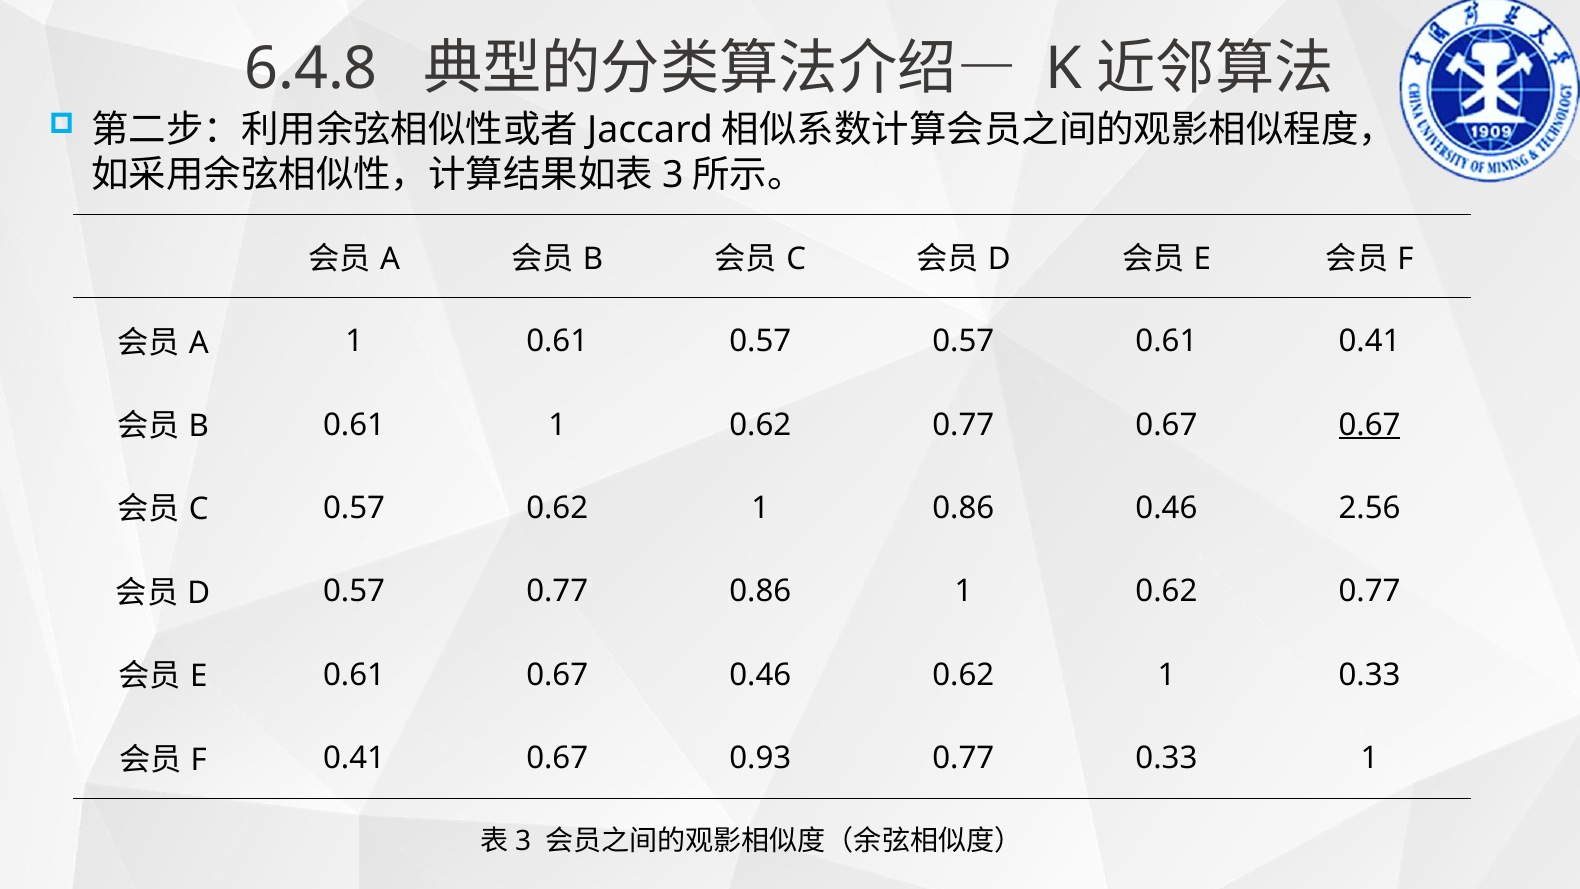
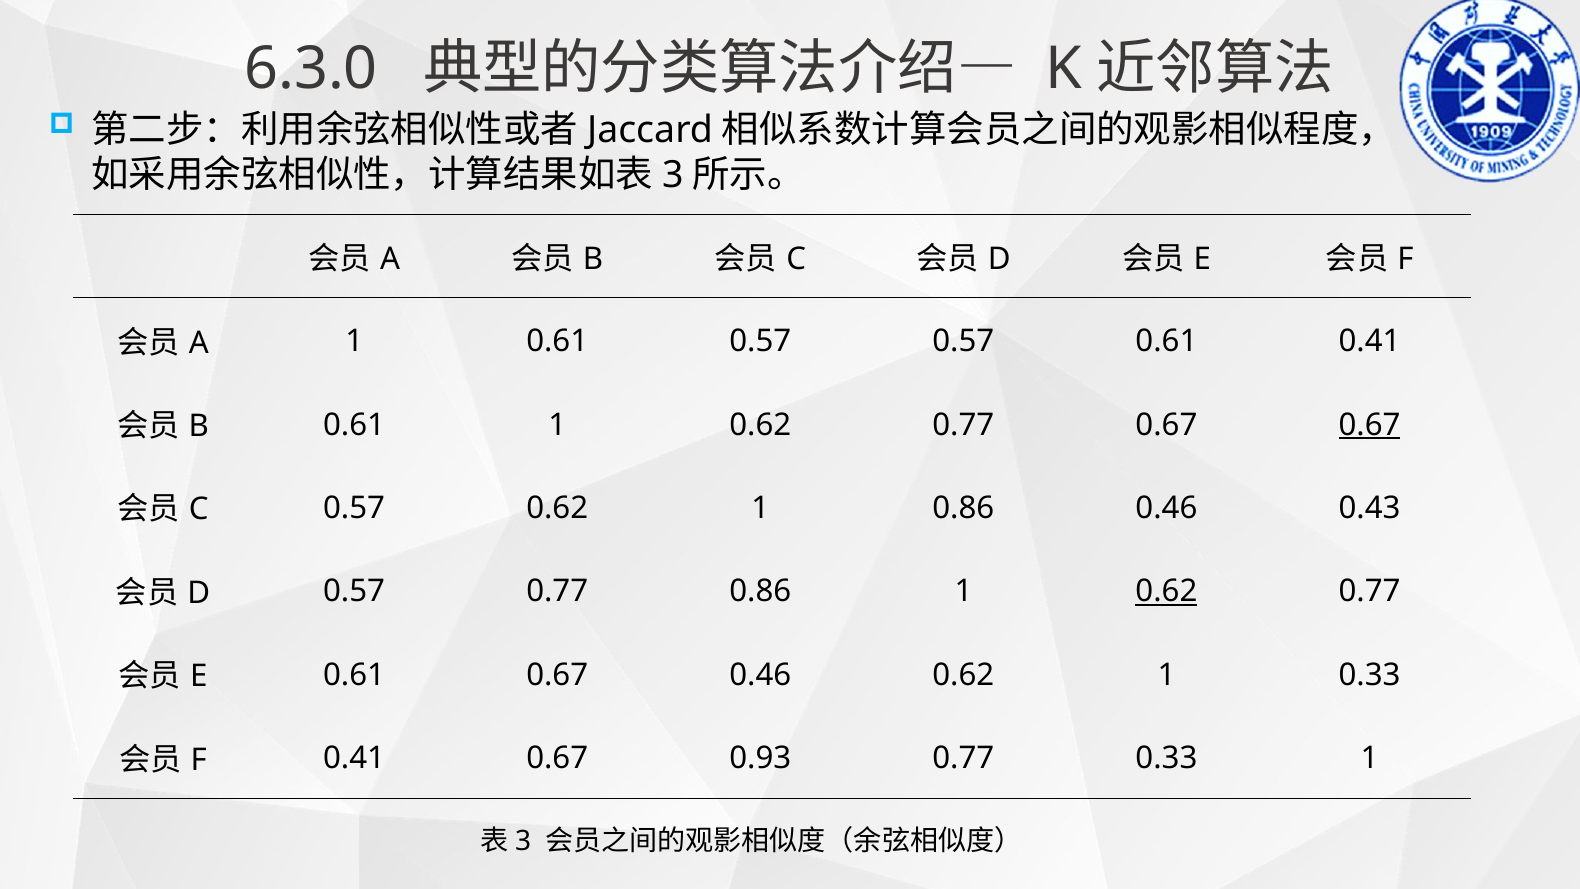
6.4.8: 6.4.8 -> 6.3.0 (311, 68)
2.56: 2.56 -> 0.43 (1370, 508)
0.62 underline: none -> present (1166, 591)
